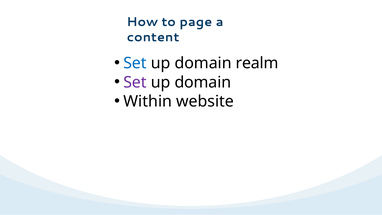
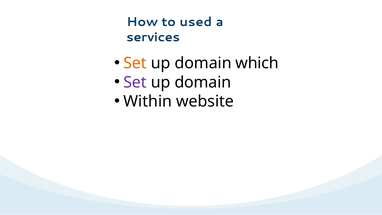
page: page -> used (196, 22)
content: content -> services (153, 37)
Set colour: blue -> orange (135, 63)
realm: realm -> which (257, 63)
